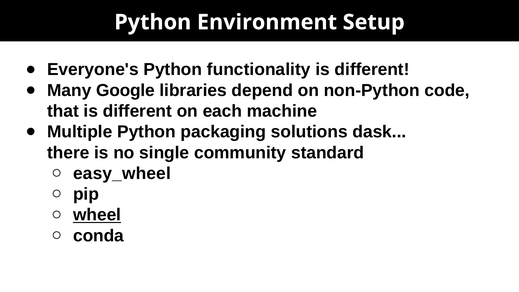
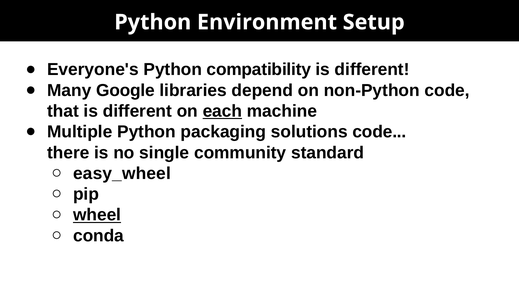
functionality: functionality -> compatibility (259, 70)
each underline: none -> present (222, 111)
solutions dask: dask -> code (379, 132)
